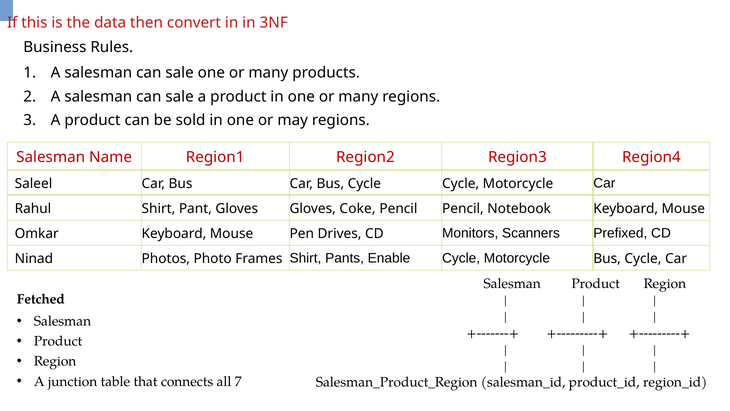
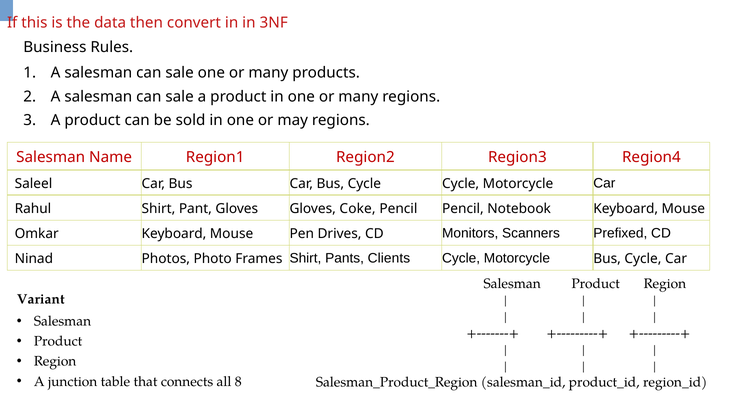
Enable: Enable -> Clients (389, 258)
Fetched: Fetched -> Variant (41, 299)
7: 7 -> 8 (238, 381)
